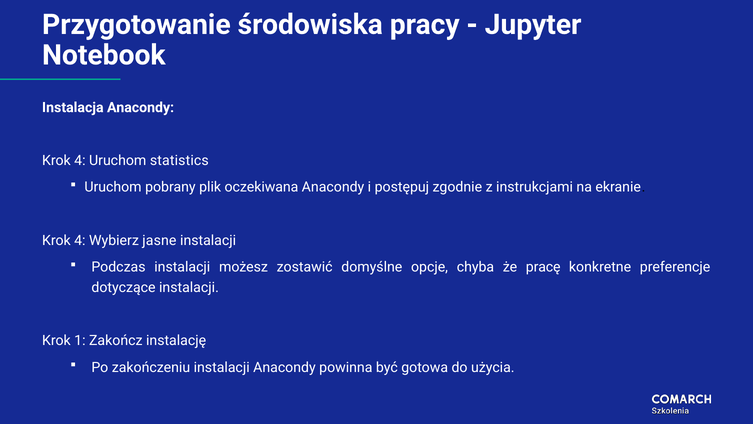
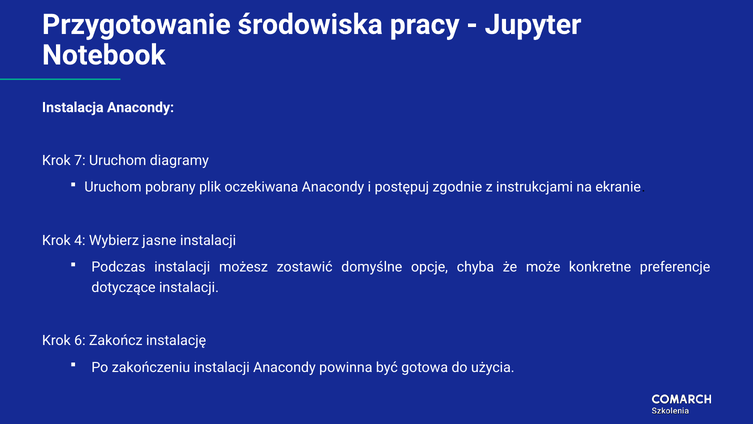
4: 4 -> 7 (80, 161)
statistics: statistics -> diagramy (179, 161)
pracę: pracę -> może (543, 267)
1: 1 -> 6 (80, 340)
